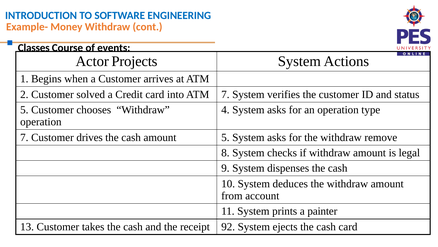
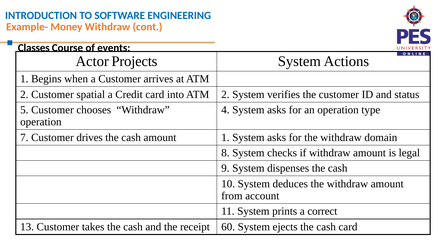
solved: solved -> spatial (91, 94)
into ATM 7: 7 -> 2 (225, 94)
amount 5: 5 -> 1 (225, 137)
remove: remove -> domain (381, 137)
painter: painter -> correct (322, 211)
92: 92 -> 60 (228, 226)
